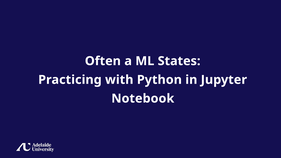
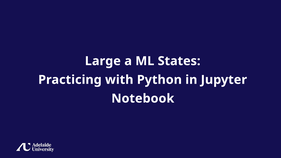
Often: Often -> Large (103, 61)
